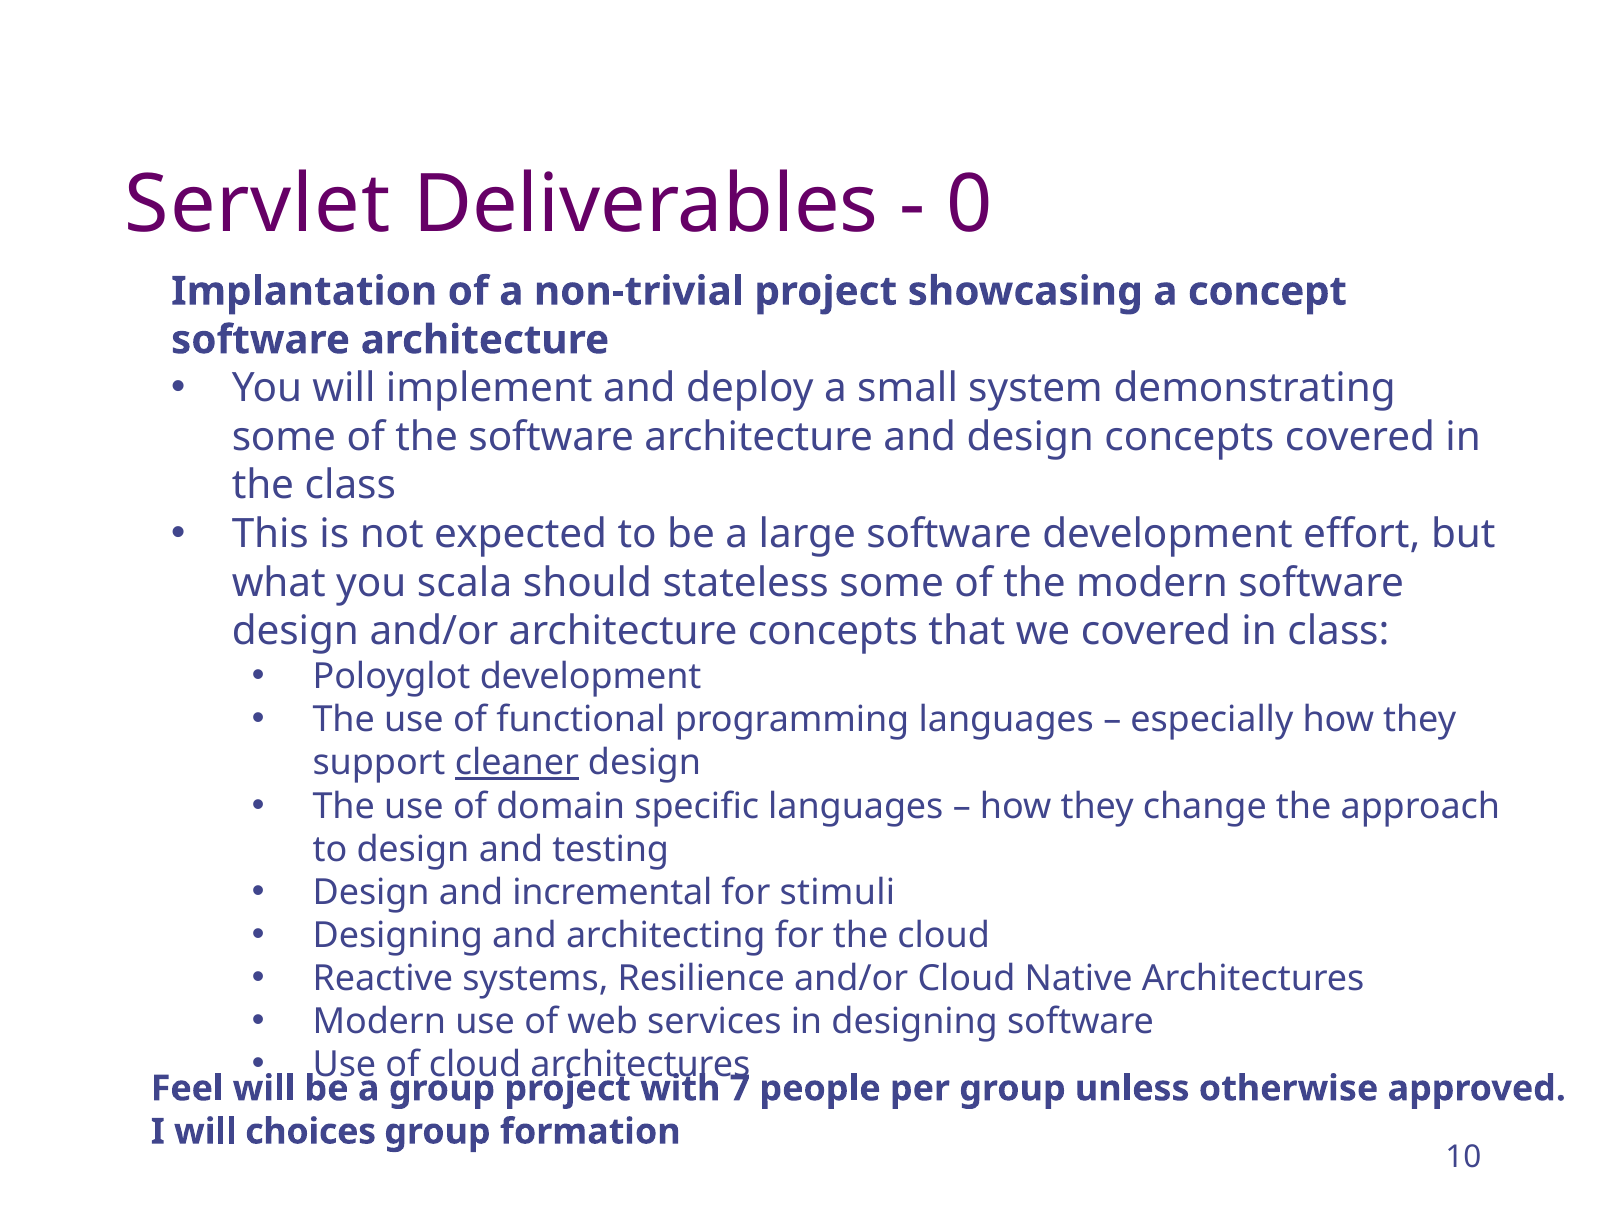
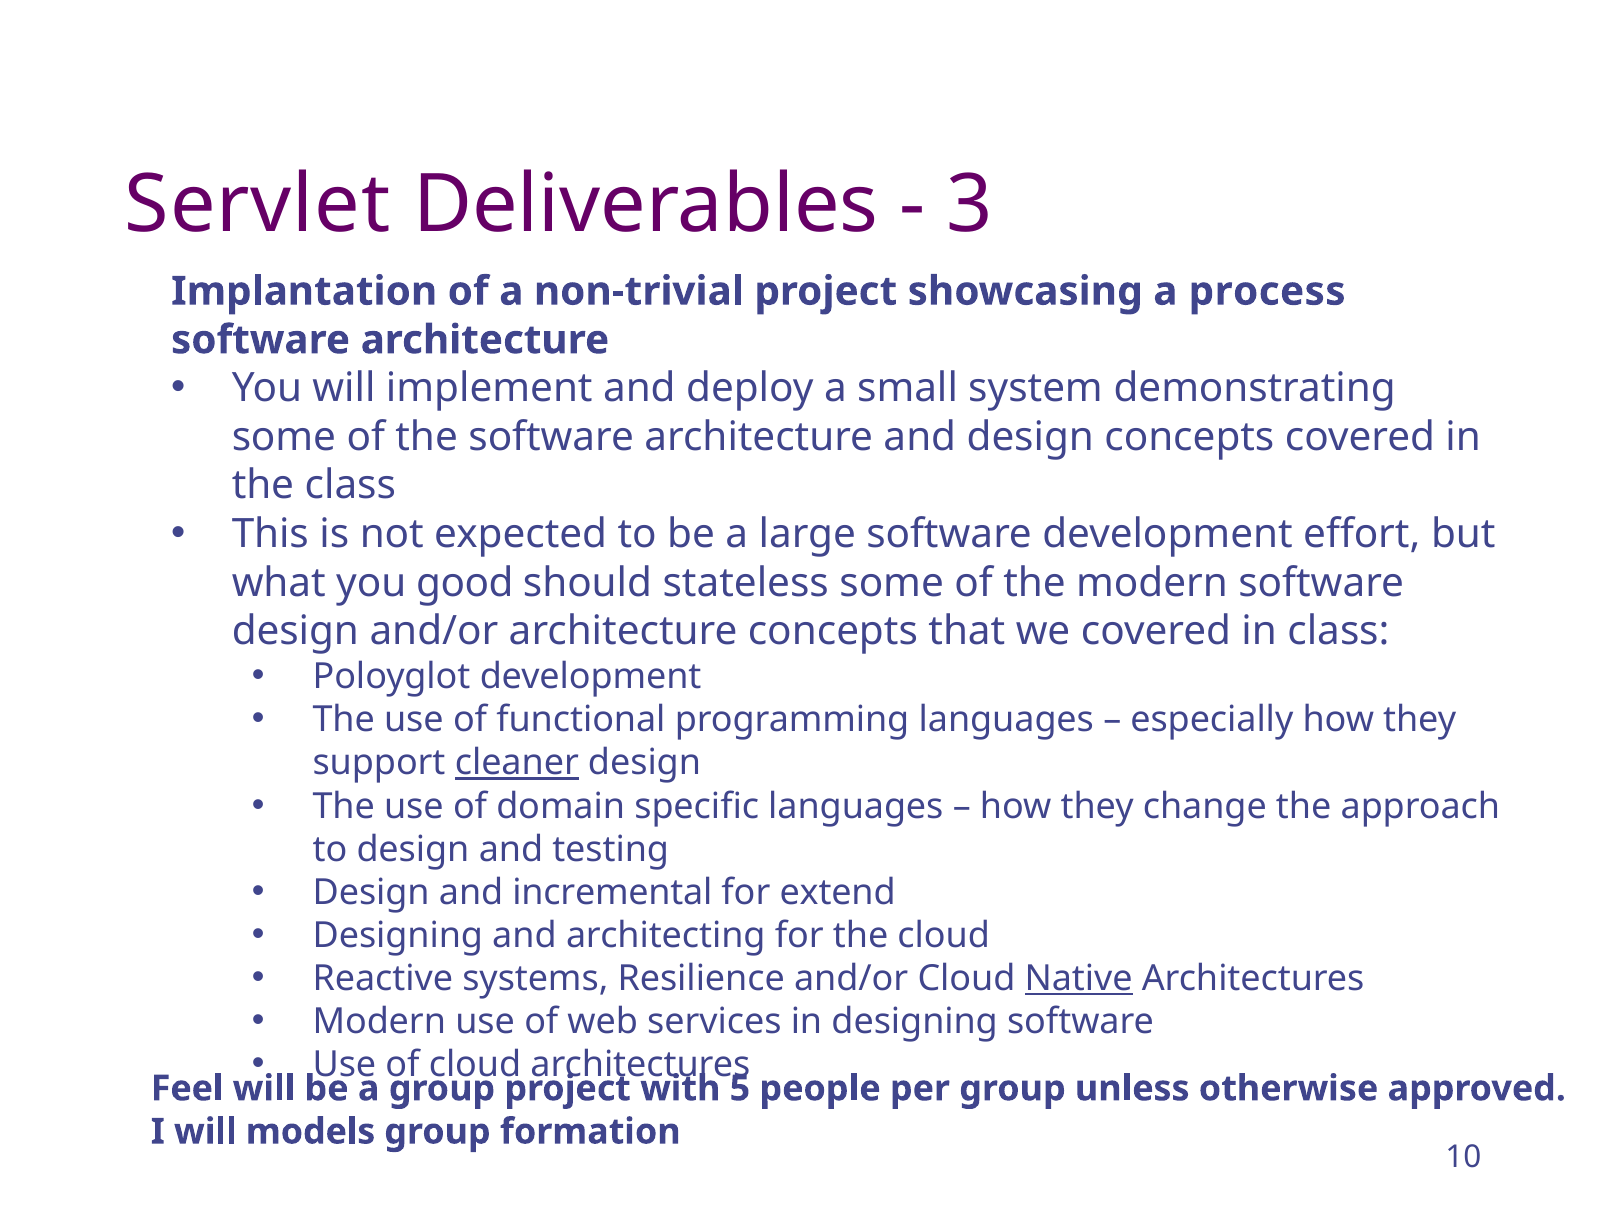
0: 0 -> 3 (970, 205)
concept: concept -> process (1267, 291)
scala: scala -> good (465, 583)
stimuli: stimuli -> extend (838, 893)
Native underline: none -> present (1079, 979)
7: 7 -> 5 (740, 1089)
choices: choices -> models (311, 1132)
